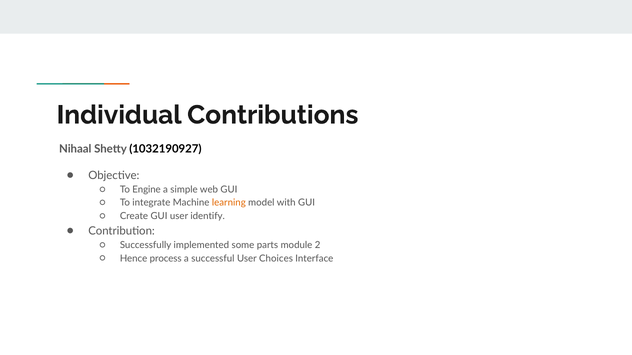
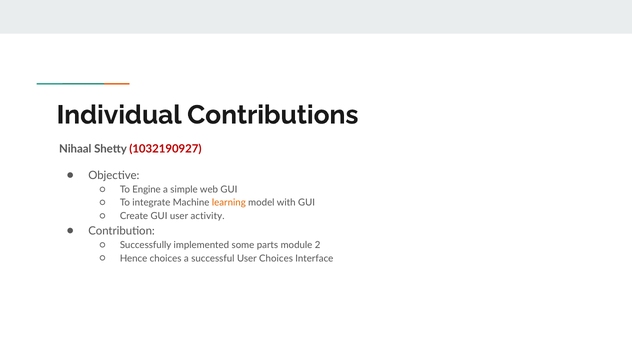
1032190927 colour: black -> red (165, 149)
identify: identify -> activity (208, 216)
Hence process: process -> choices (166, 259)
